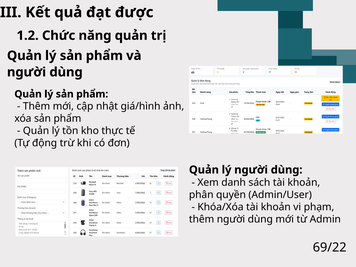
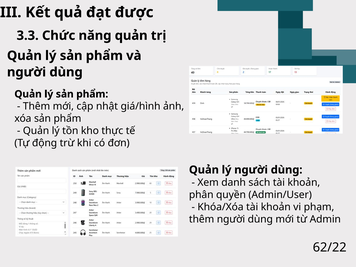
1.2: 1.2 -> 3.3 (28, 36)
69/22: 69/22 -> 62/22 (330, 247)
